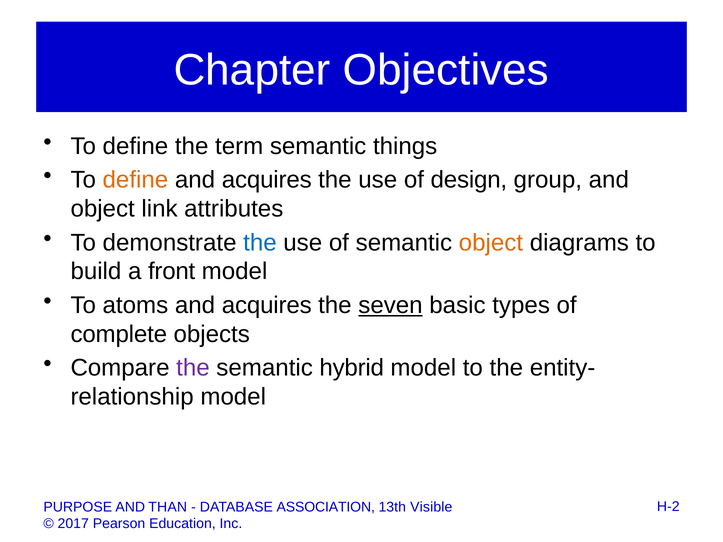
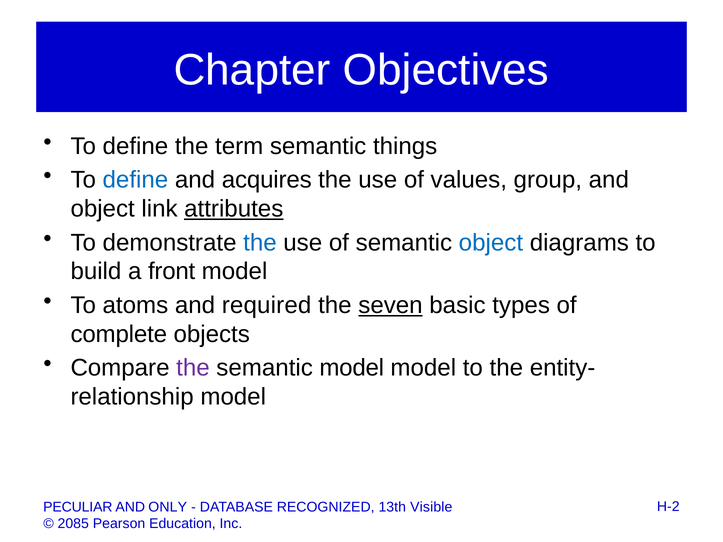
define colour: orange -> blue (135, 180)
design: design -> values (469, 180)
attributes underline: none -> present (234, 209)
object colour: orange -> blue (491, 243)
acquires: acquires -> required (267, 305)
semantic hybrid: hybrid -> model (352, 368)
PURPOSE: PURPOSE -> PECULIAR (78, 507)
THAN: THAN -> ONLY (168, 507)
ASSOCIATION: ASSOCIATION -> RECOGNIZED (326, 507)
2017: 2017 -> 2085 (73, 524)
